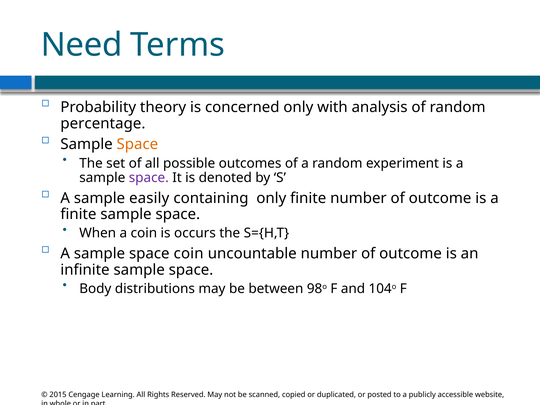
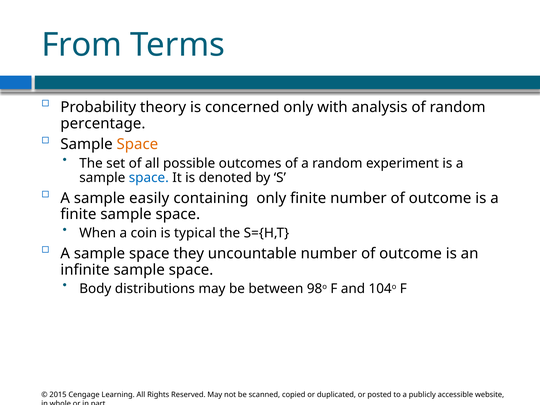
Need: Need -> From (82, 45)
space colour: purple -> blue (149, 178)
occurs: occurs -> typical (195, 233)
space coin: coin -> they (189, 254)
